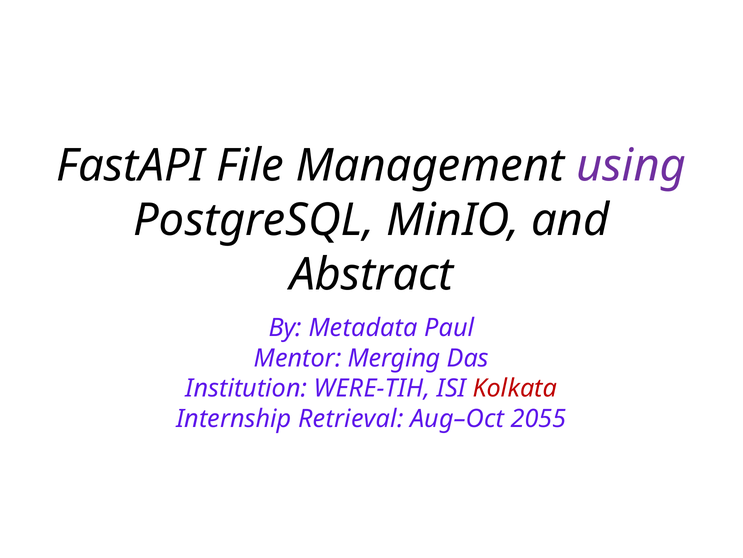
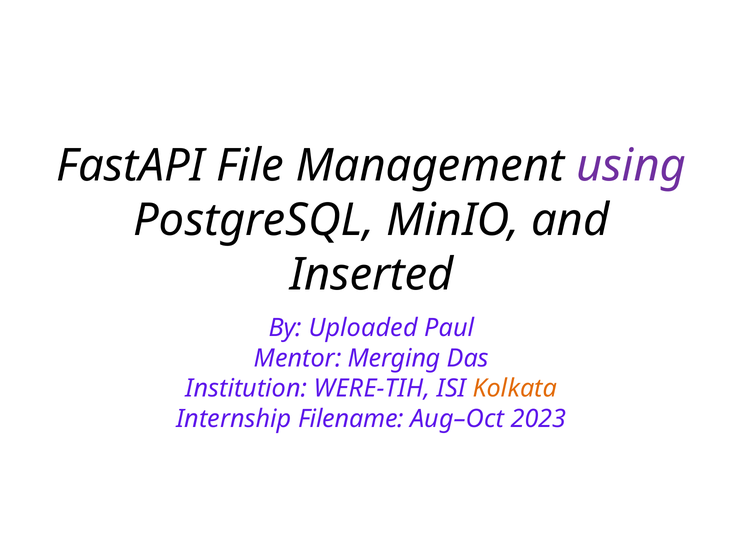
Abstract: Abstract -> Inserted (372, 275)
Metadata: Metadata -> Uploaded (363, 327)
Kolkata colour: red -> orange (515, 388)
Retrieval: Retrieval -> Filename (351, 418)
2055: 2055 -> 2023 (538, 418)
